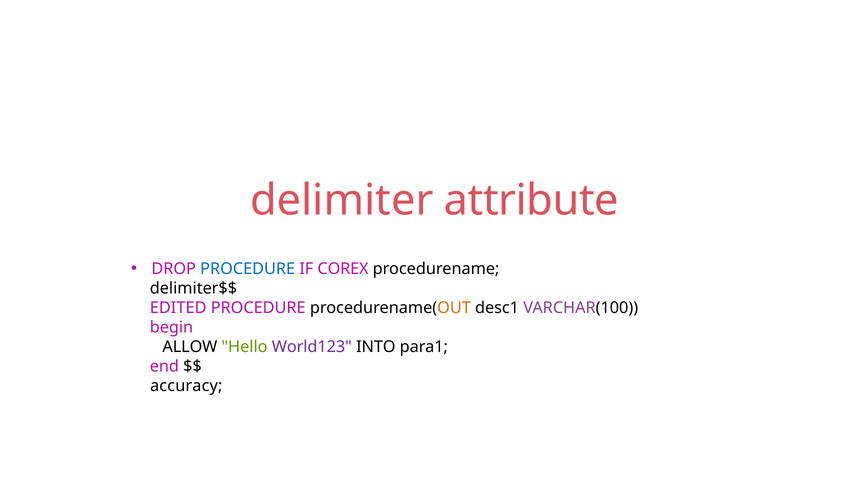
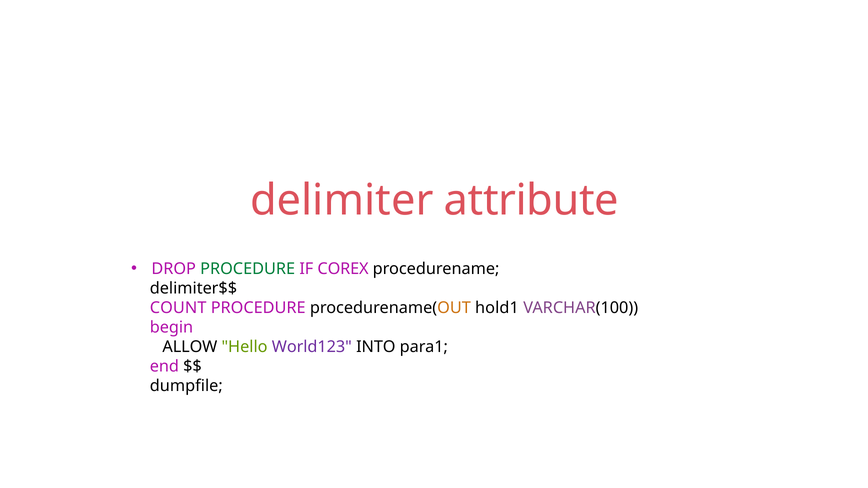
PROCEDURE colour: blue -> green (248, 269)
EDITED: EDITED -> COUNT (178, 308)
desc1: desc1 -> hold1 (497, 308)
accuracy: accuracy -> dumpfile (186, 386)
